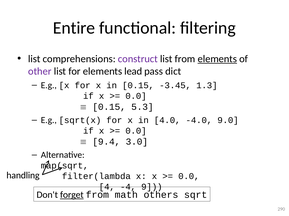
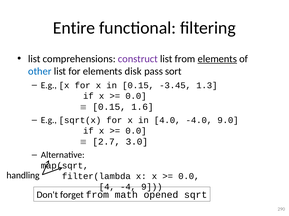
other colour: purple -> blue (40, 72)
lead: lead -> disk (133, 72)
dict: dict -> sort (173, 72)
5.3: 5.3 -> 1.6 (142, 107)
9.4: 9.4 -> 2.7 (106, 142)
forget underline: present -> none (72, 195)
others: others -> opened (161, 195)
